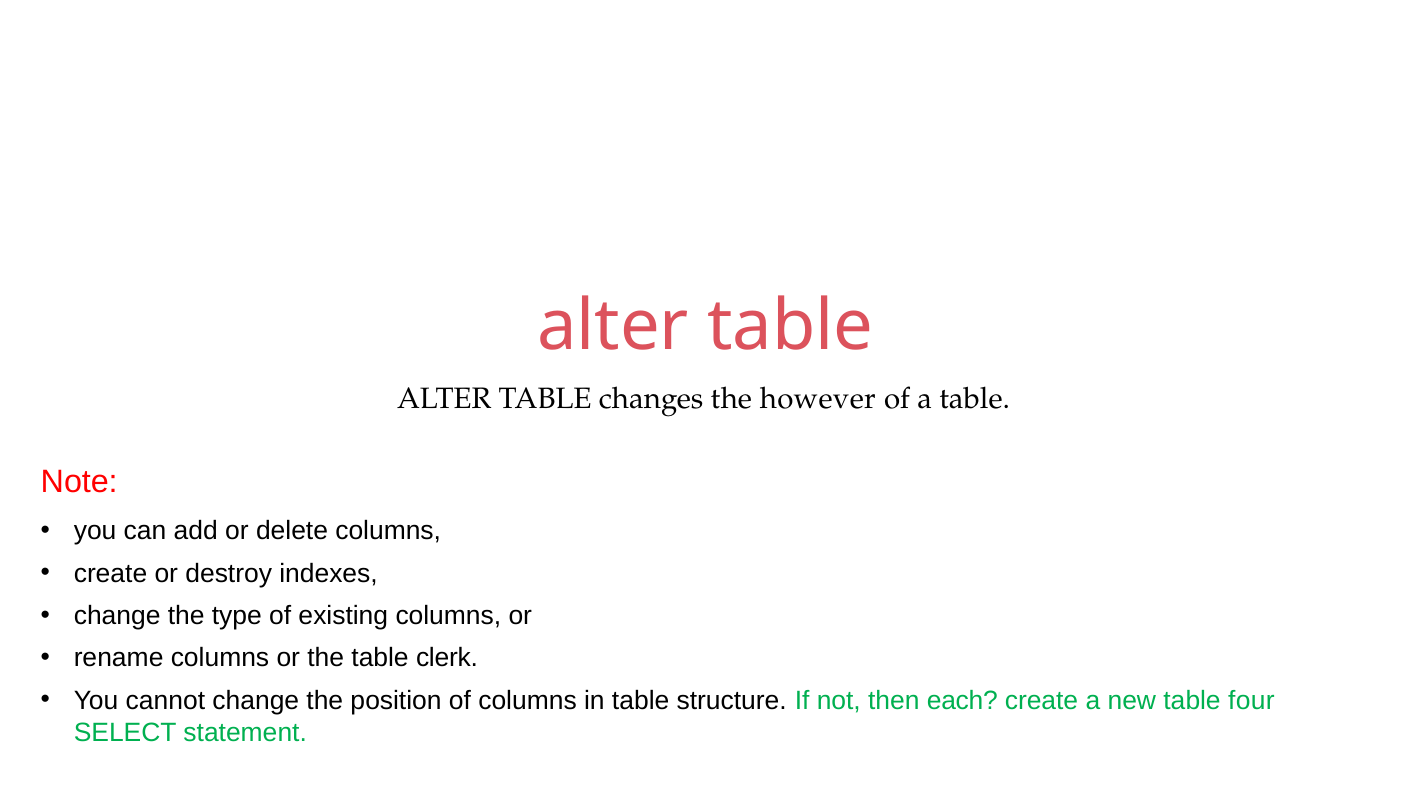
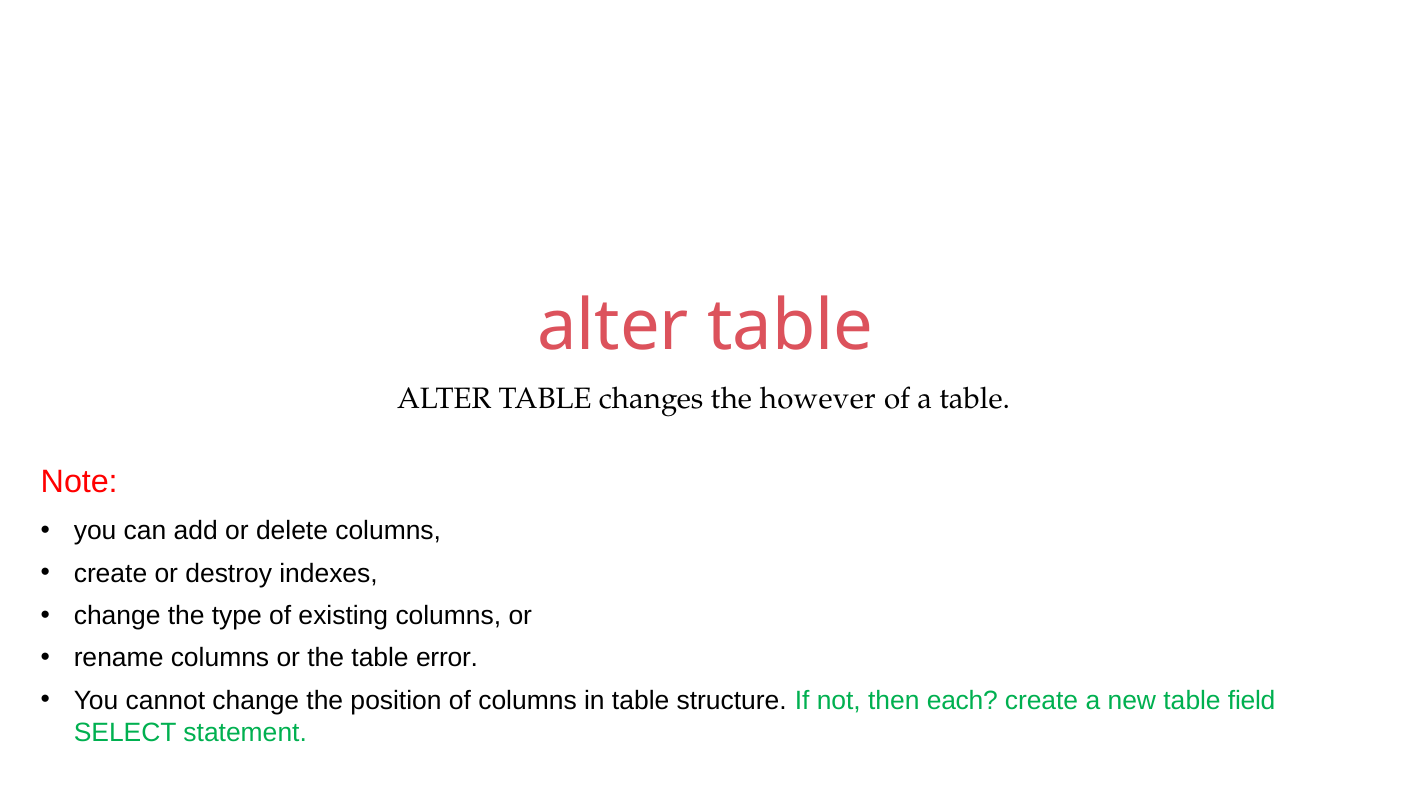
clerk: clerk -> error (447, 658)
four: four -> field (1252, 700)
